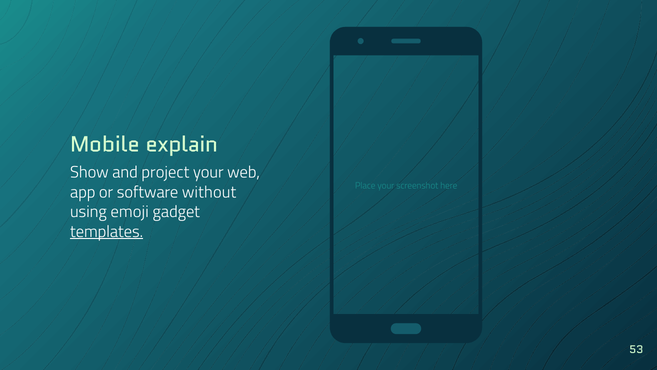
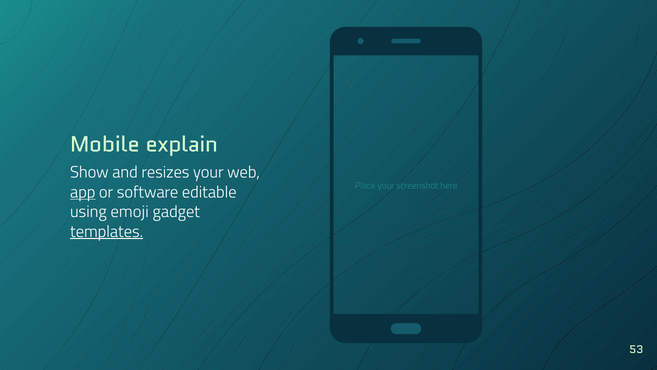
project: project -> resizes (165, 172)
app underline: none -> present (83, 192)
without: without -> editable (209, 192)
